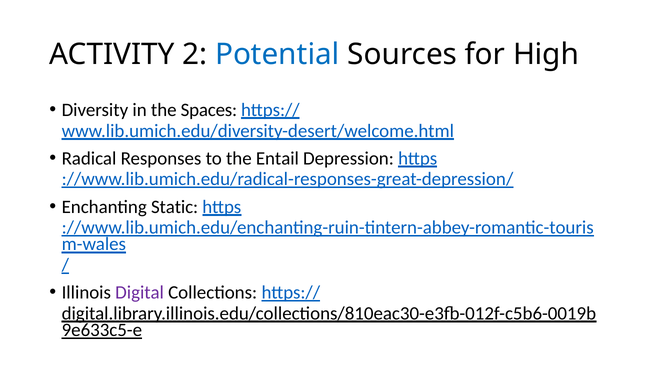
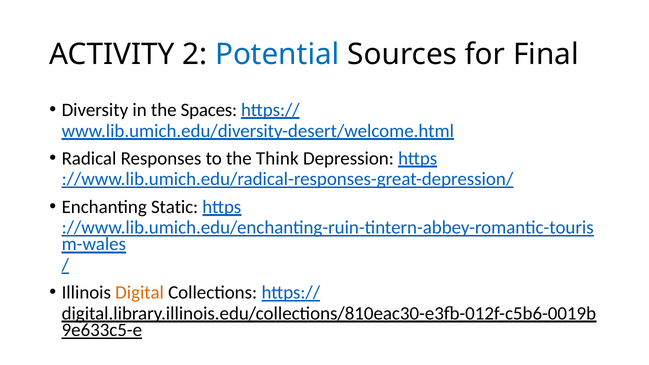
High: High -> Final (546, 55)
Entail: Entail -> Think (277, 158)
Digital colour: purple -> orange (140, 293)
